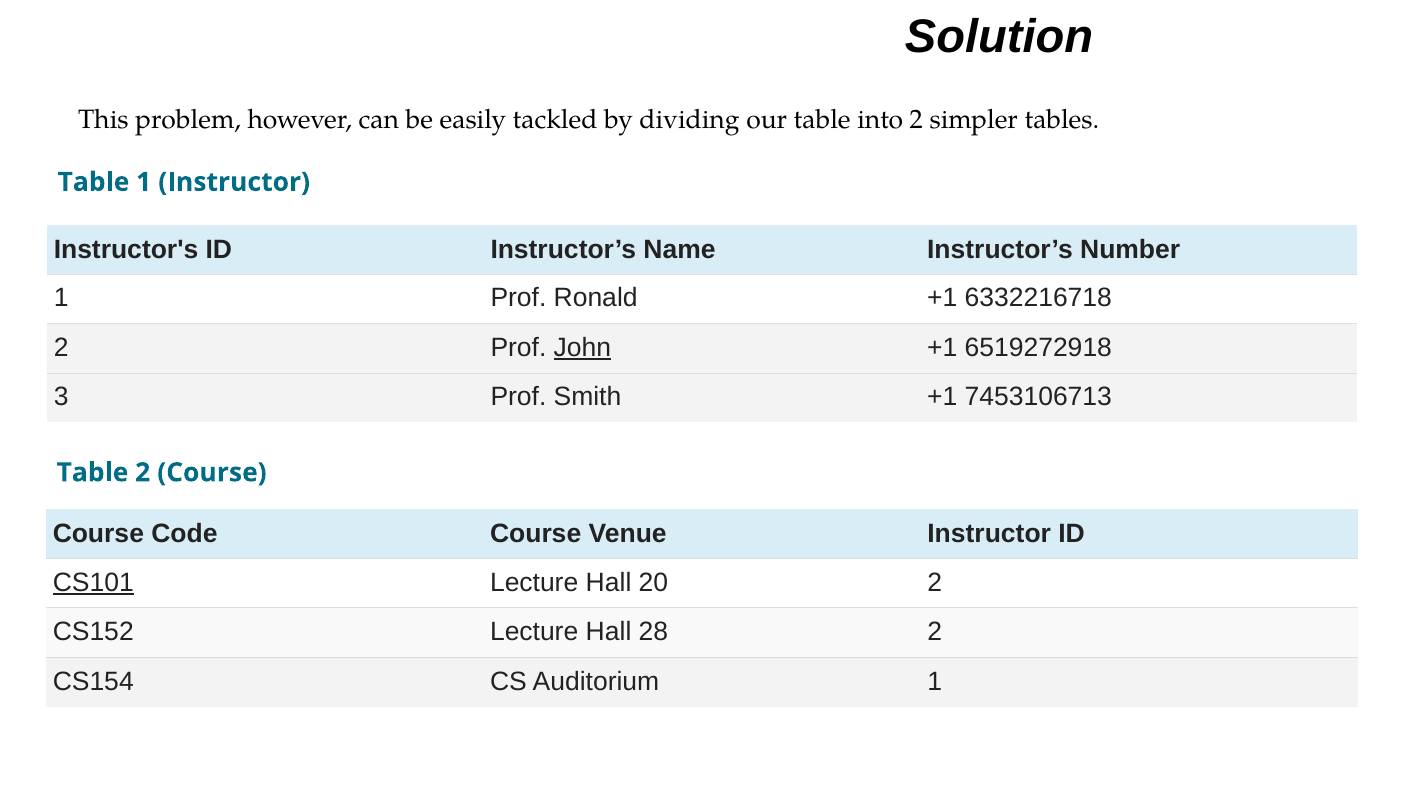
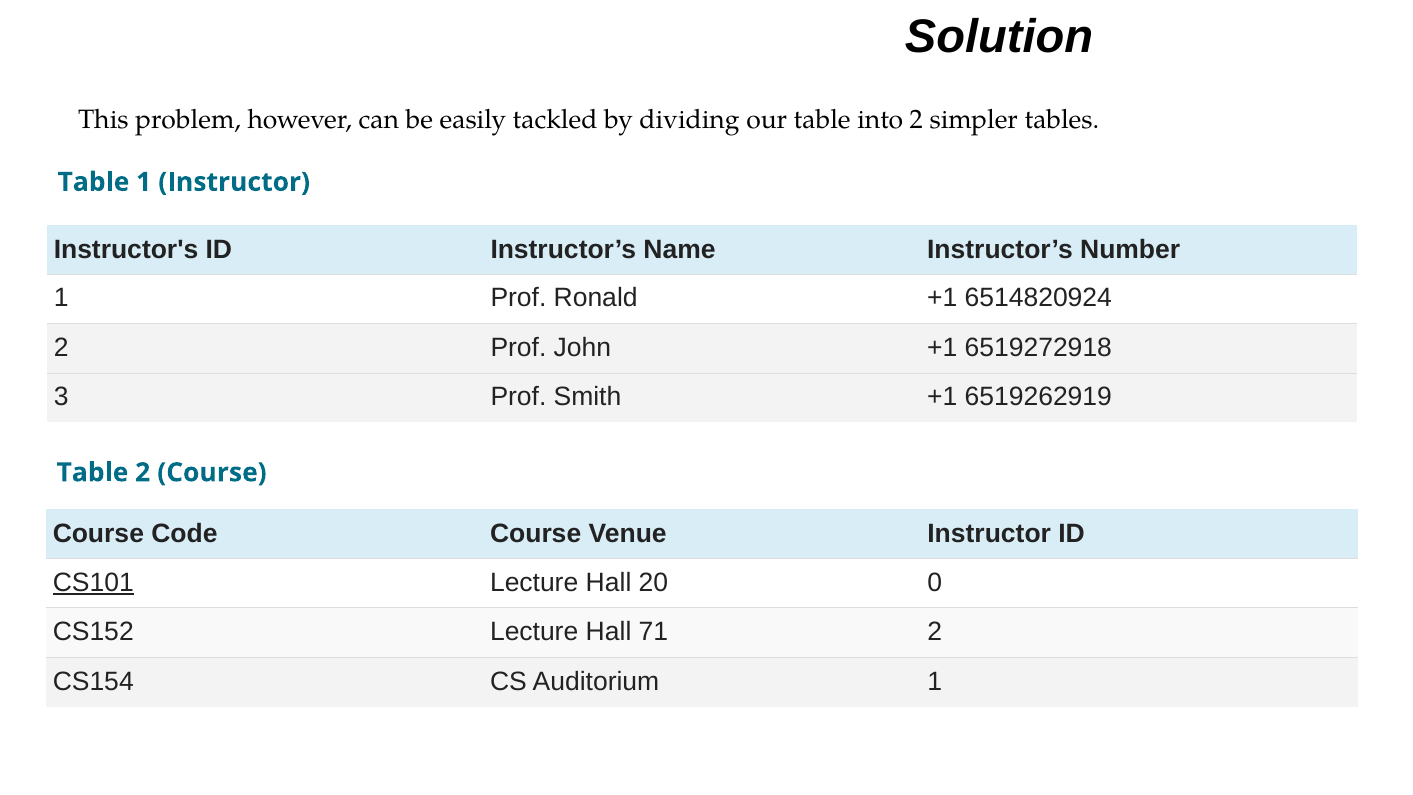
6332216718: 6332216718 -> 6514820924 (1038, 298)
John underline: present -> none (582, 348)
7453106713: 7453106713 -> 6519262919 (1038, 397)
20 2: 2 -> 0 (935, 582)
28: 28 -> 71 (653, 632)
